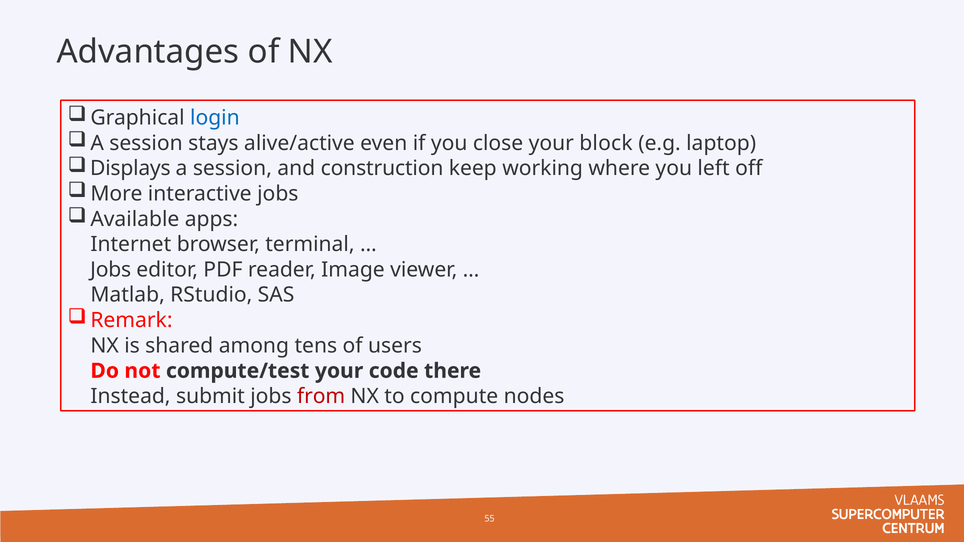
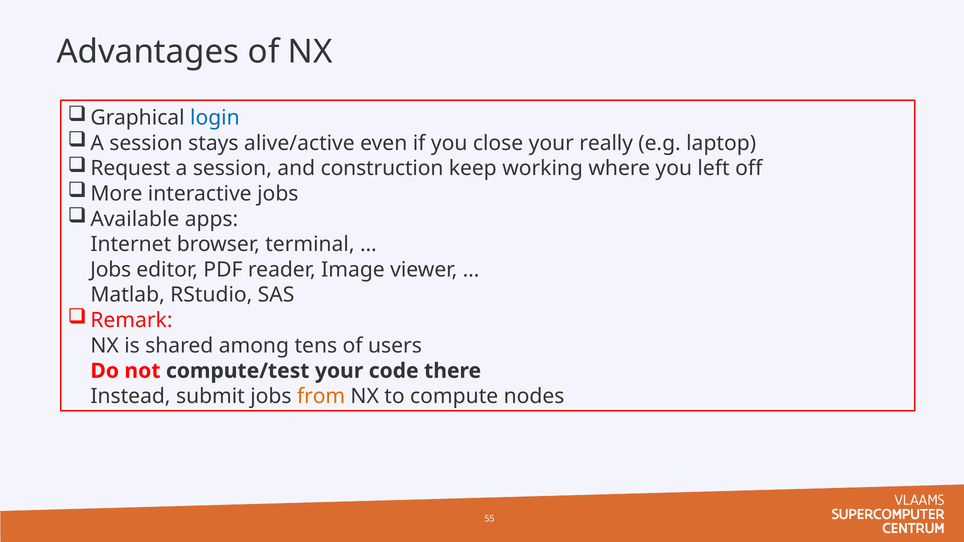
block: block -> really (606, 143)
Displays: Displays -> Request (130, 169)
from colour: red -> orange (321, 396)
